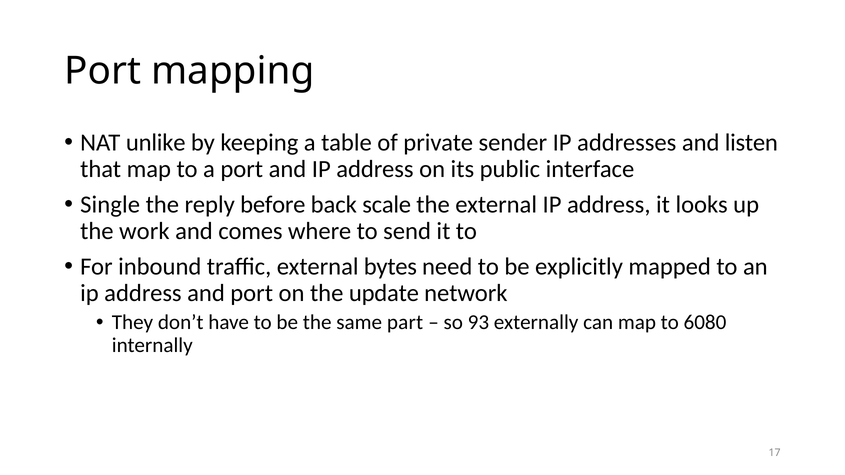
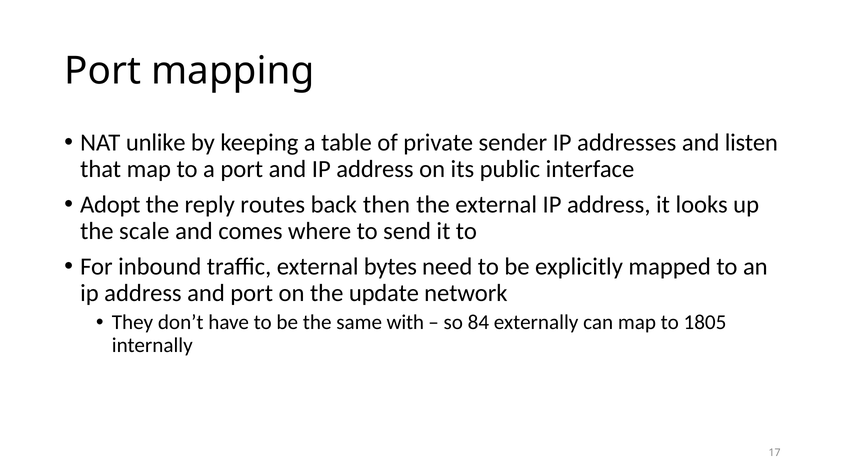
Single: Single -> Adopt (110, 205)
before: before -> routes (273, 205)
scale: scale -> then (386, 205)
work: work -> scale (144, 231)
part: part -> with (405, 323)
93: 93 -> 84 (478, 323)
6080: 6080 -> 1805 (705, 323)
